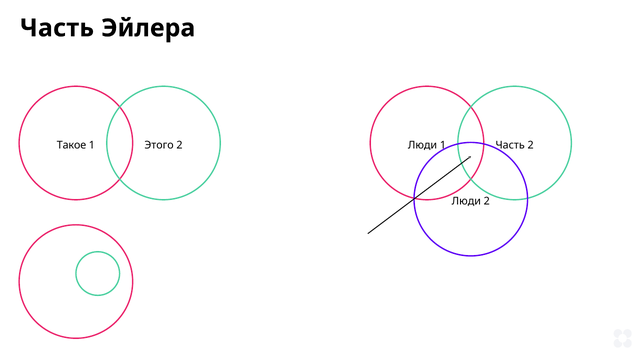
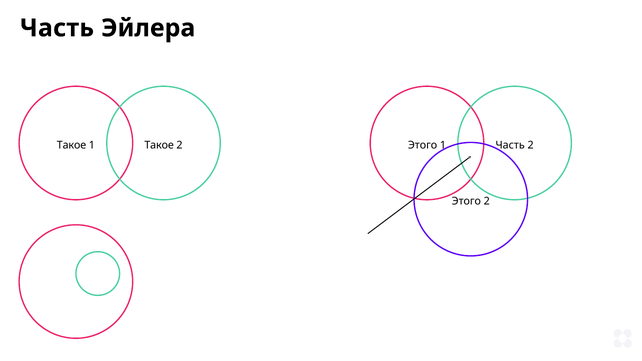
1 Этого: Этого -> Такое (159, 145)
Люди: Люди -> Этого (423, 145)
Люди: Люди -> Этого (466, 201)
